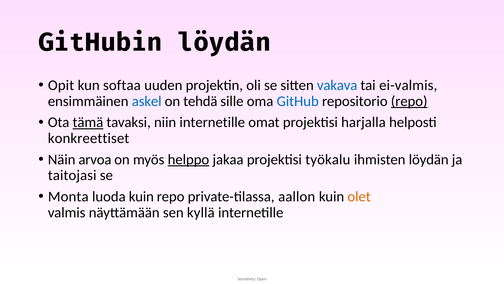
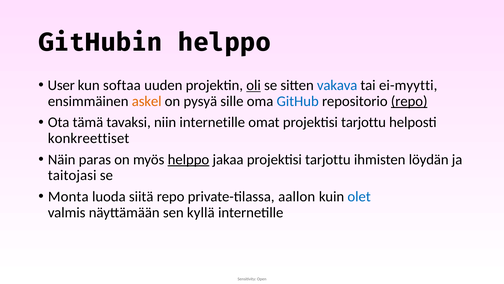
GitHubin löydän: löydän -> helppo (224, 42)
Opit: Opit -> User (61, 85)
oli underline: none -> present (254, 85)
ei-valmis: ei-valmis -> ei-myytti (408, 85)
askel colour: blue -> orange (147, 101)
tehdä: tehdä -> pysyä (200, 101)
tämä underline: present -> none (88, 122)
omat projektisi harjalla: harjalla -> tarjottu (364, 122)
arvoa: arvoa -> paras (95, 159)
jakaa projektisi työkalu: työkalu -> tarjottu (328, 159)
luoda kuin: kuin -> siitä (141, 196)
olet colour: orange -> blue (359, 196)
